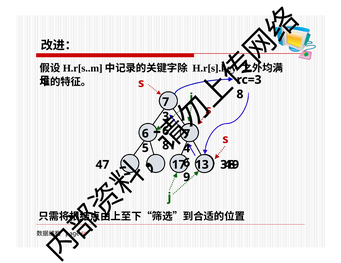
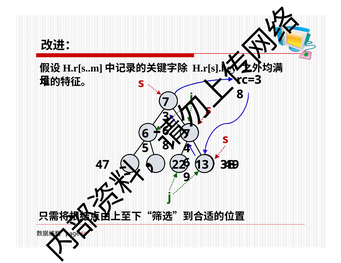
17: 17 -> 22 (179, 165)
